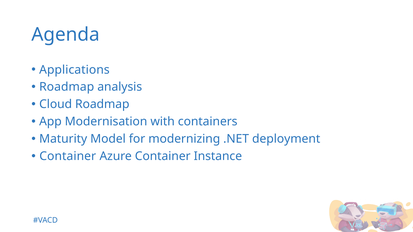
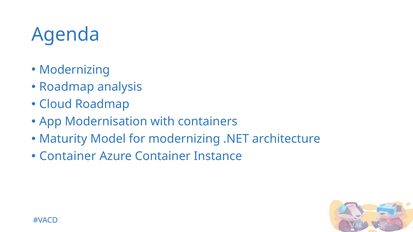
Applications: Applications -> Modernizing (75, 70)
deployment: deployment -> architecture (286, 139)
